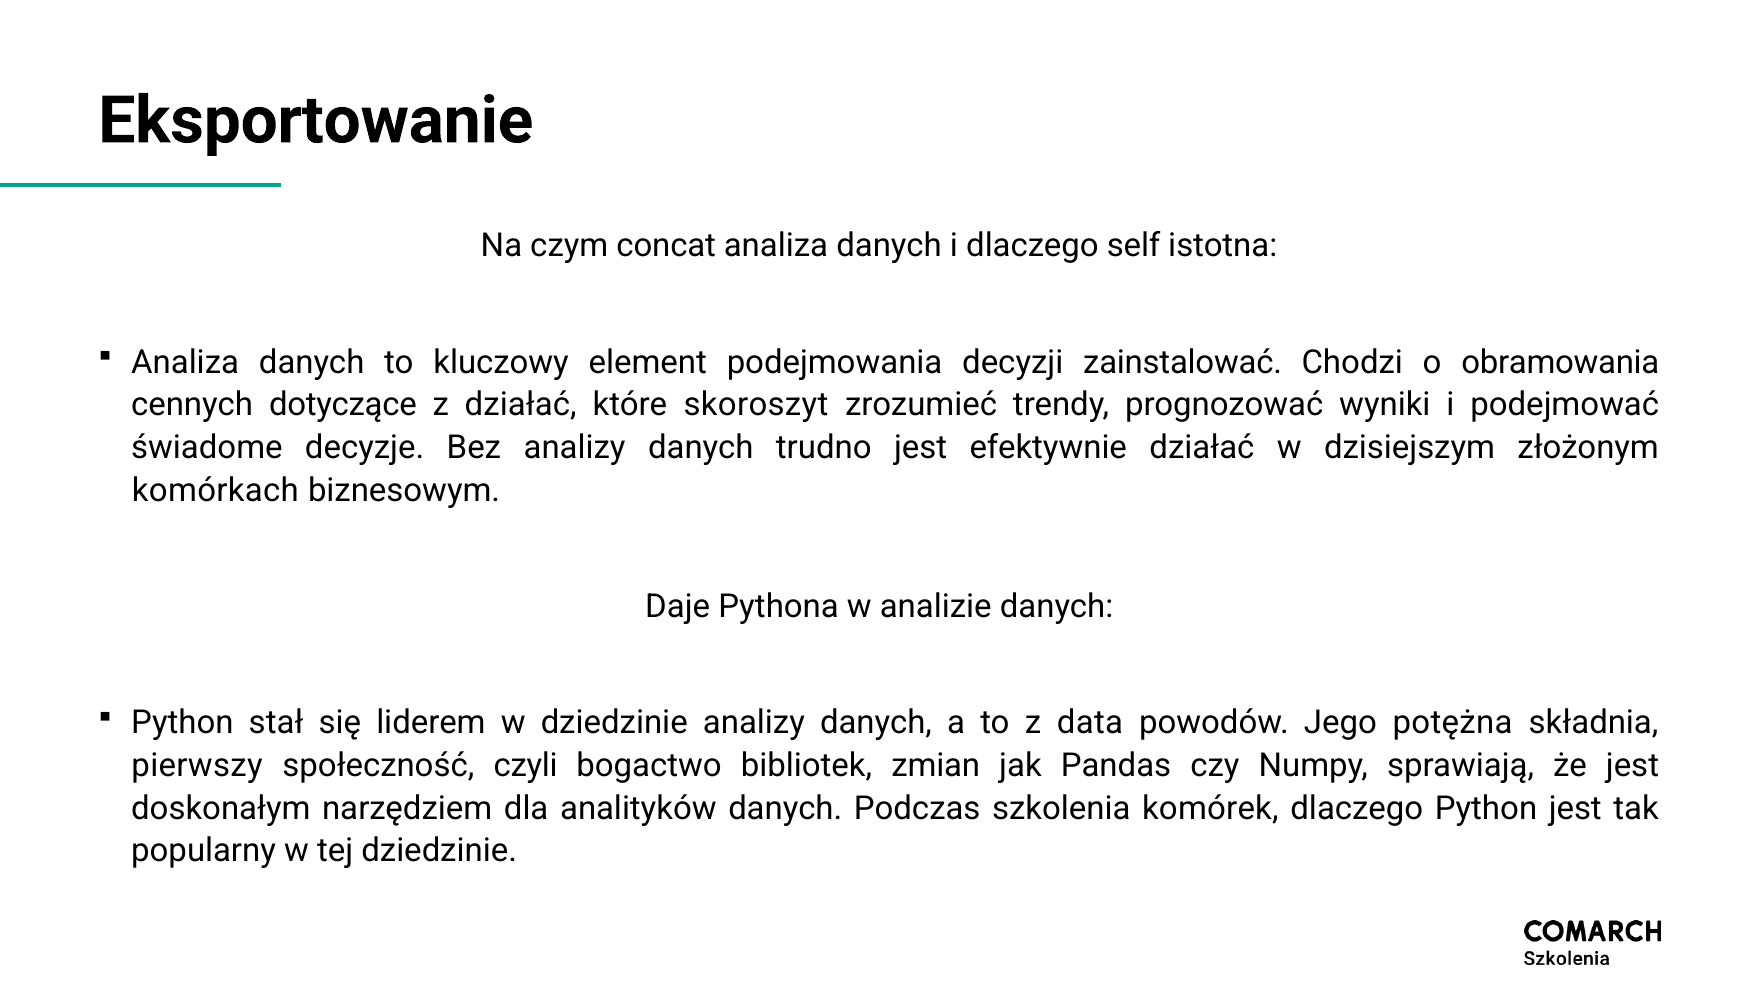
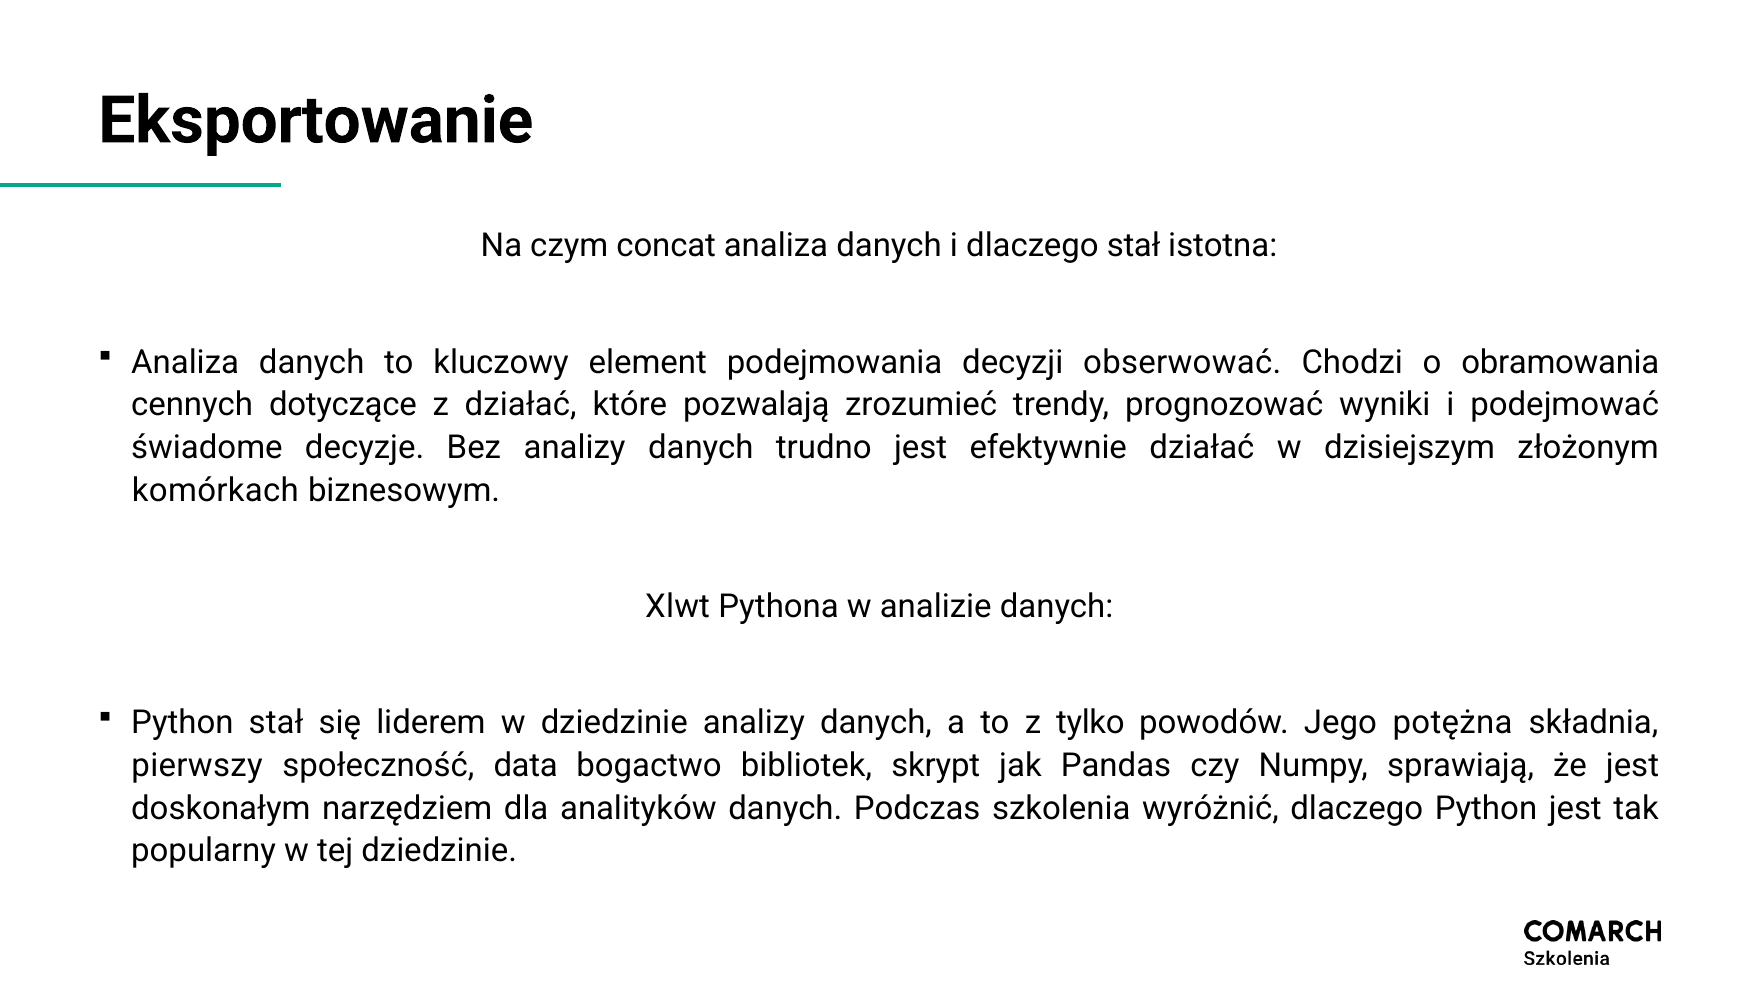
dlaczego self: self -> stał (1134, 246)
zainstalować: zainstalować -> obserwować (1182, 362)
skoroszyt: skoroszyt -> pozwalają (756, 405)
Daje: Daje -> Xlwt (678, 607)
data: data -> tylko (1090, 723)
czyli: czyli -> data (526, 766)
zmian: zmian -> skrypt (936, 766)
komórek: komórek -> wyróżnić (1210, 808)
